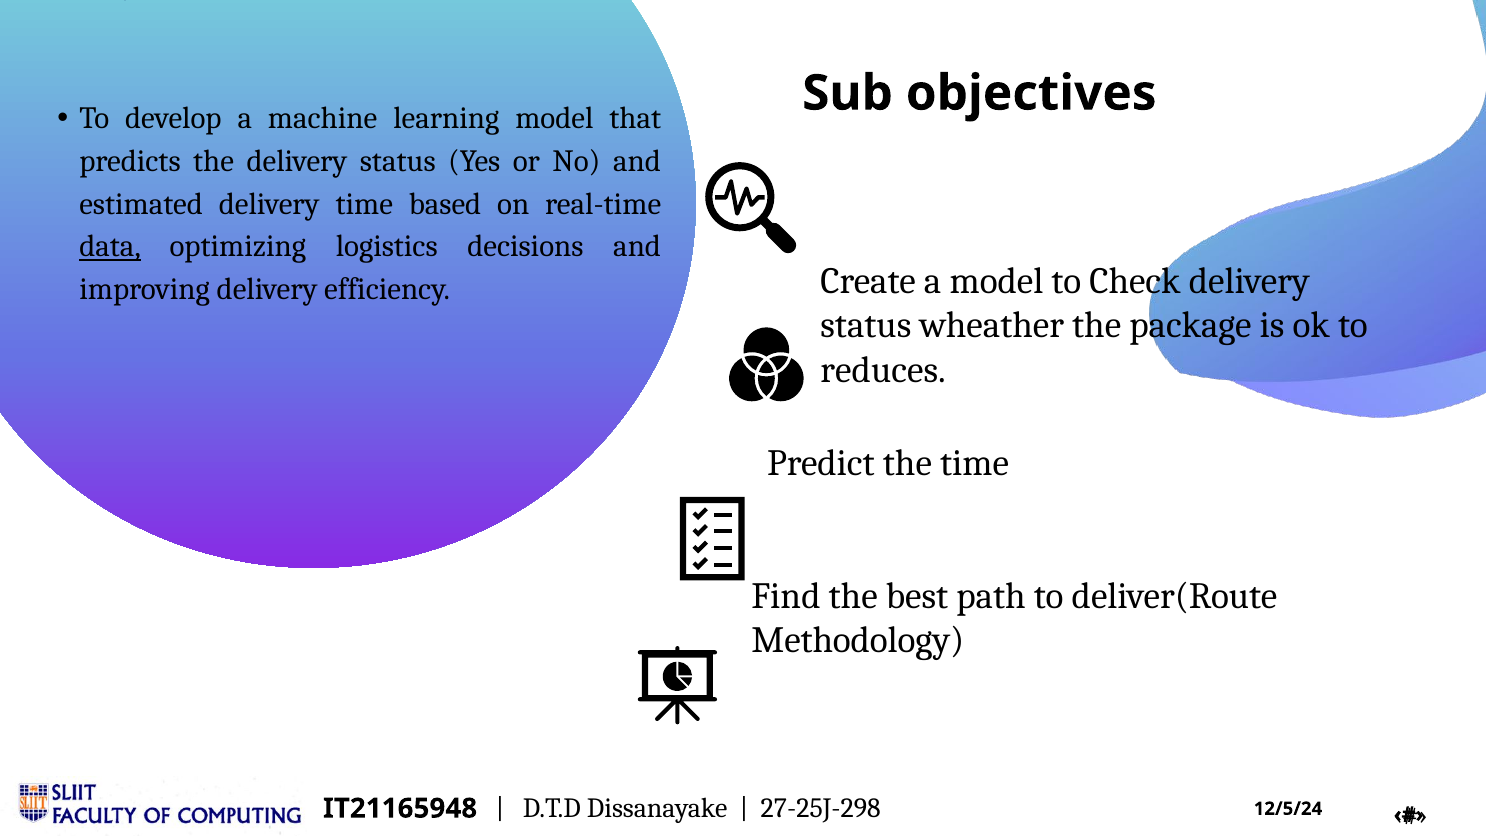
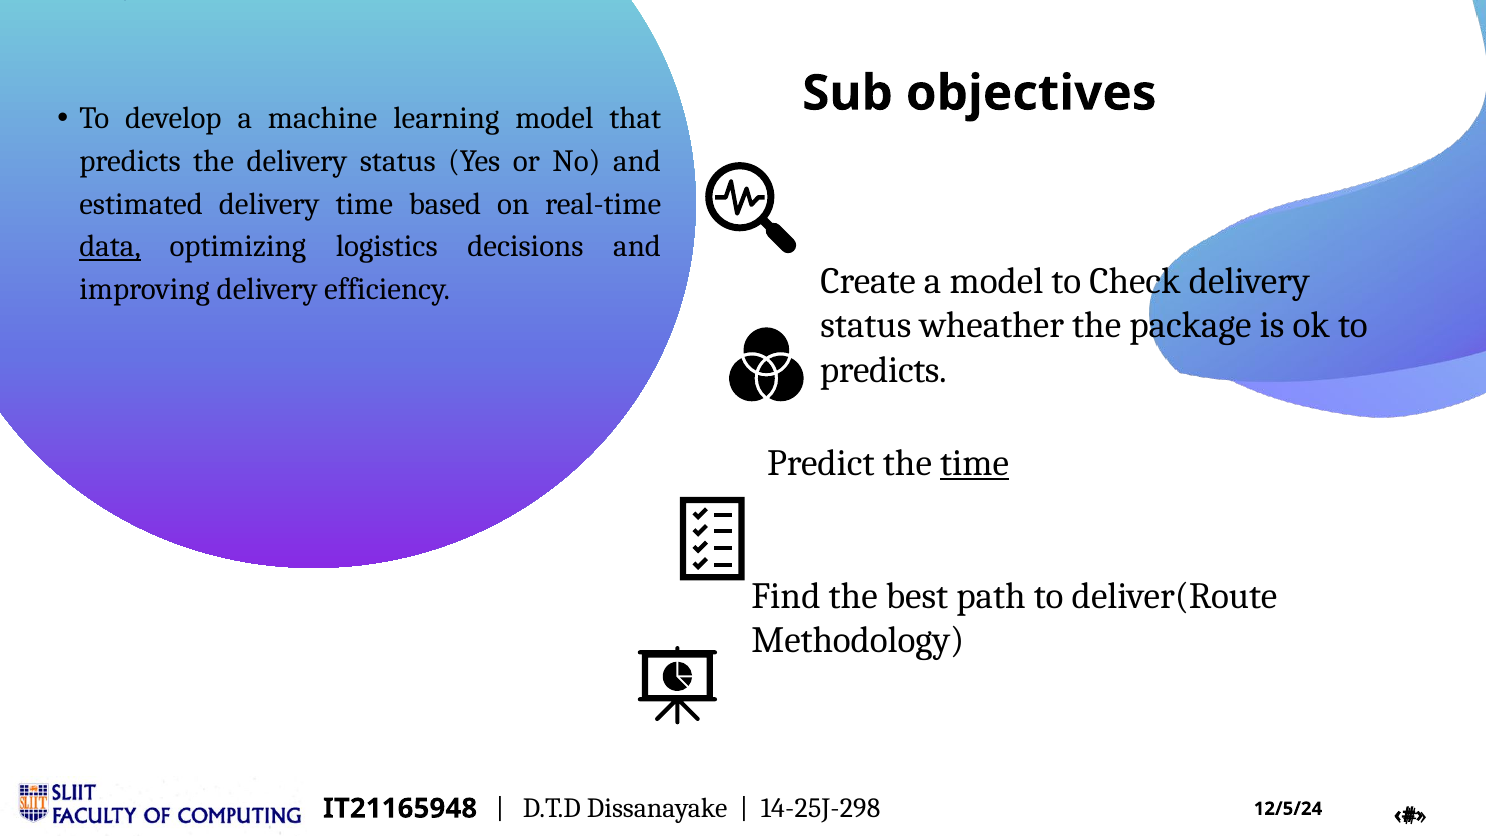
reduces: reduces -> predicts (883, 370)
time underline: none -> present (975, 463)
27-25J-298: 27-25J-298 -> 14-25J-298 (821, 808)
